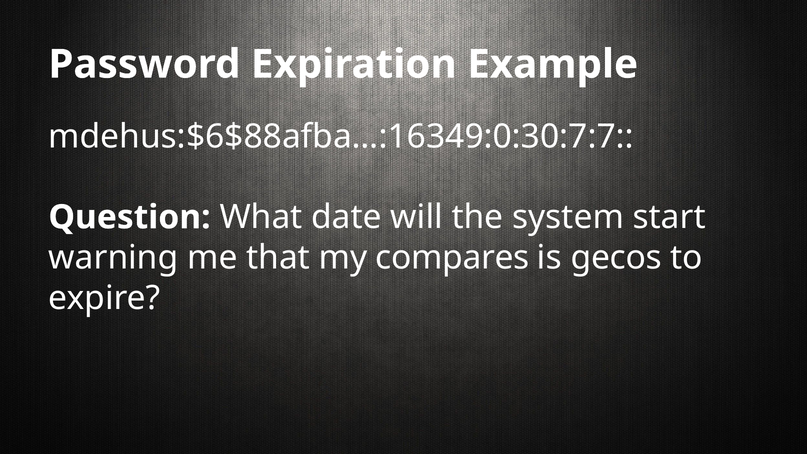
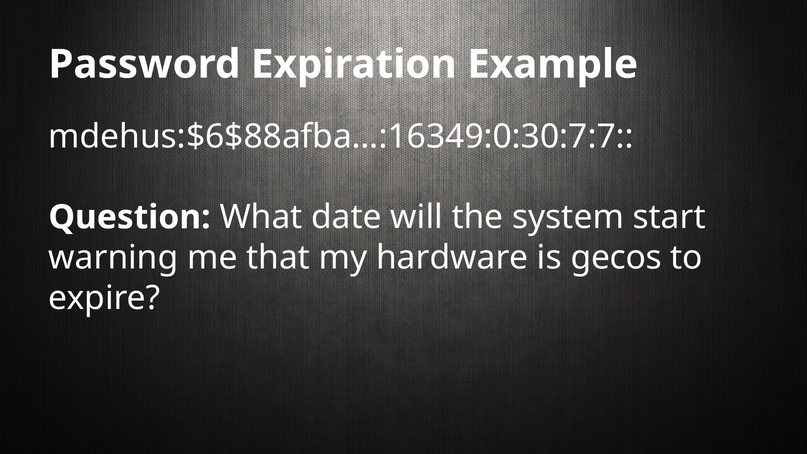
compares: compares -> hardware (452, 258)
